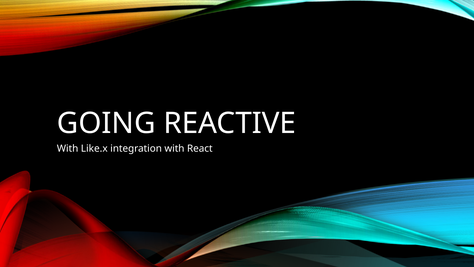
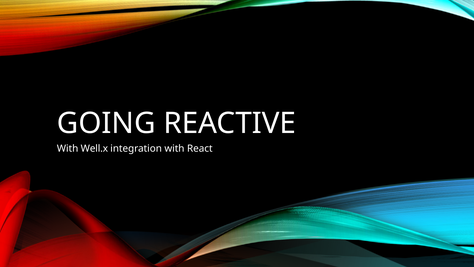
Like.x: Like.x -> Well.x (94, 148)
